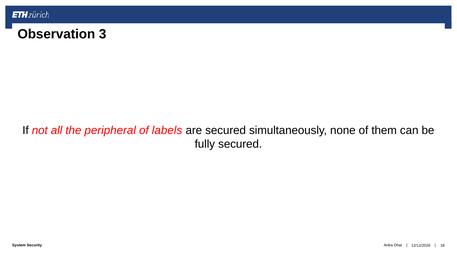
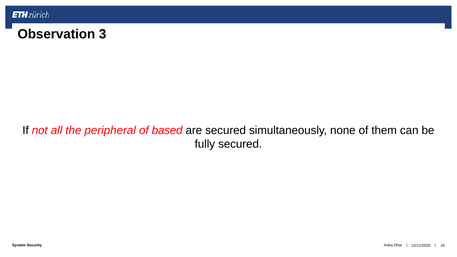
labels: labels -> based (167, 131)
